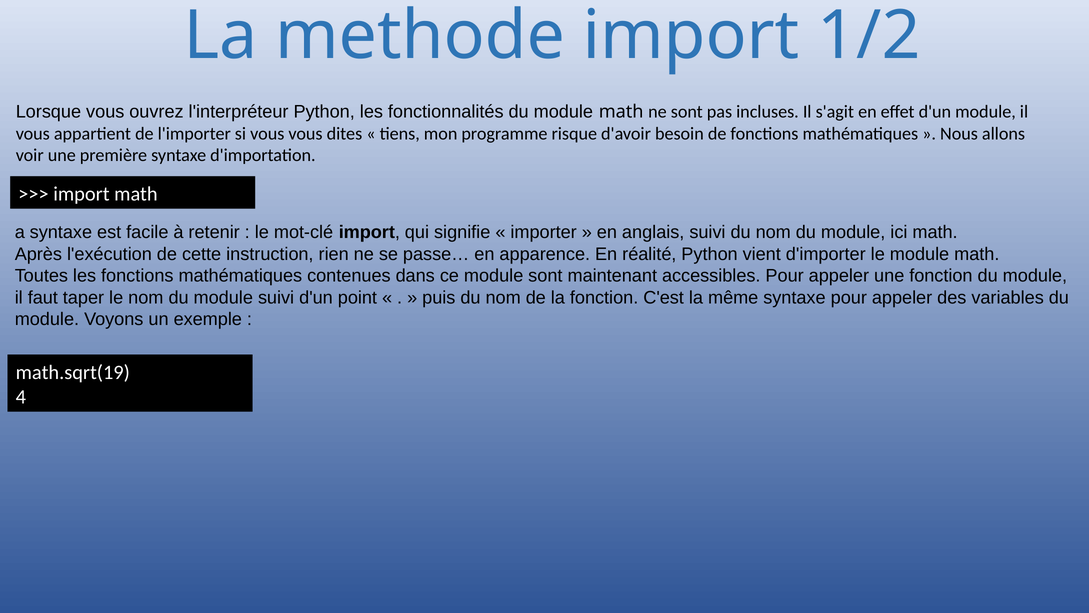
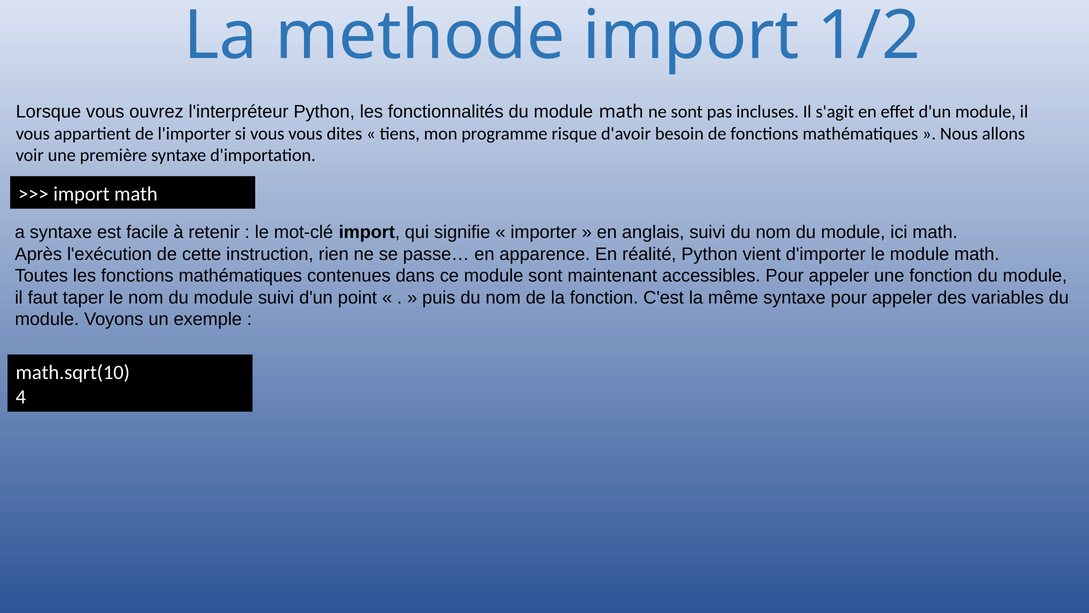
math.sqrt(19: math.sqrt(19 -> math.sqrt(10 (73, 372)
